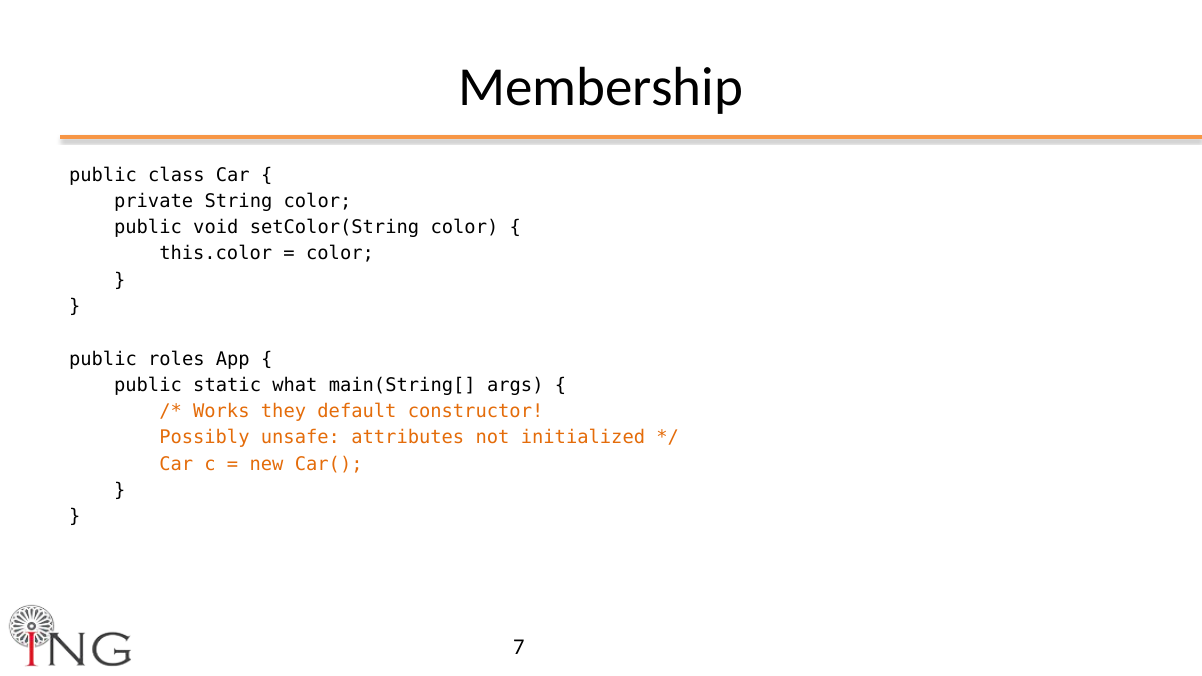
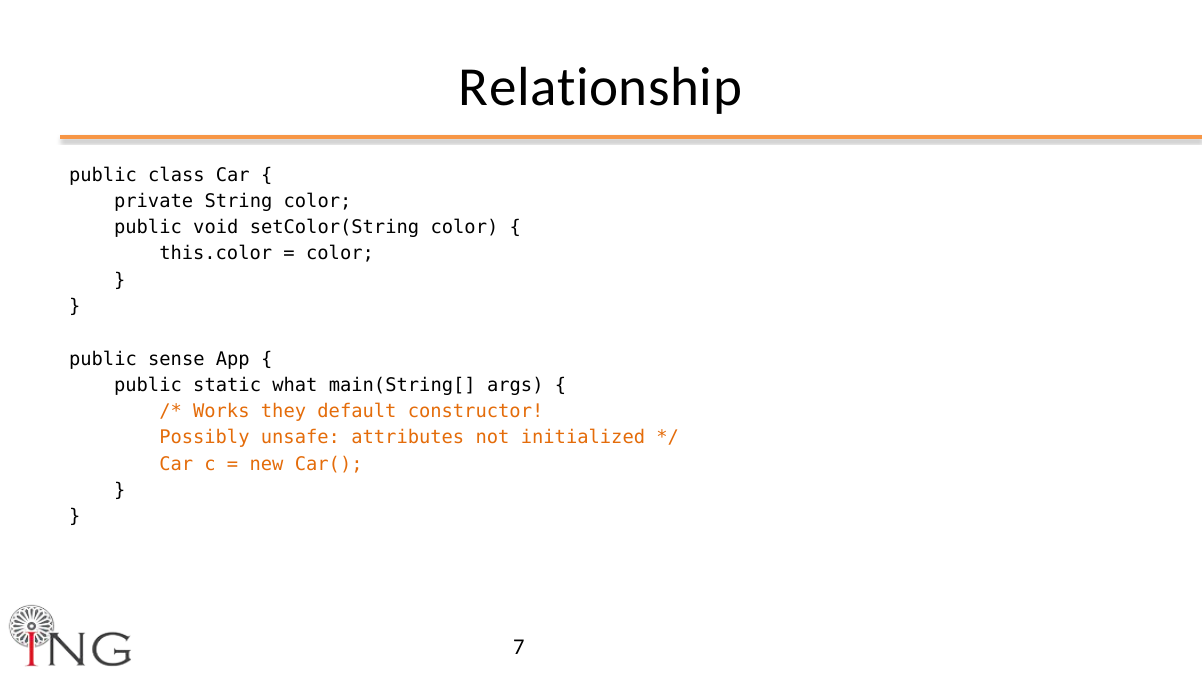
Membership: Membership -> Relationship (600, 87)
roles: roles -> sense (176, 359)
